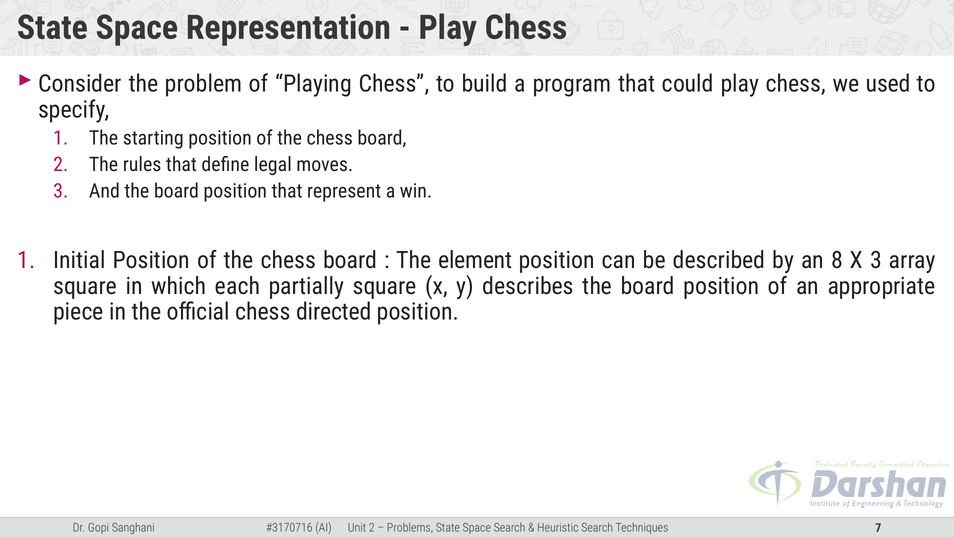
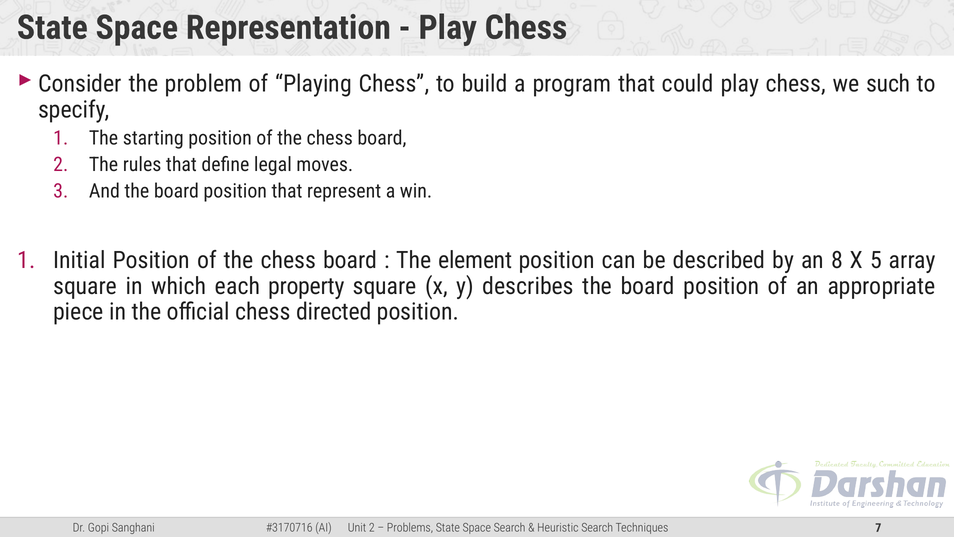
used: used -> such (888, 84)
X 3: 3 -> 5 (876, 260)
partially: partially -> property (306, 286)
